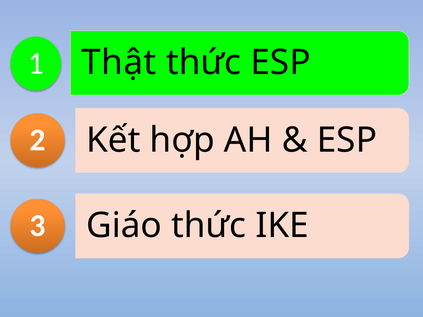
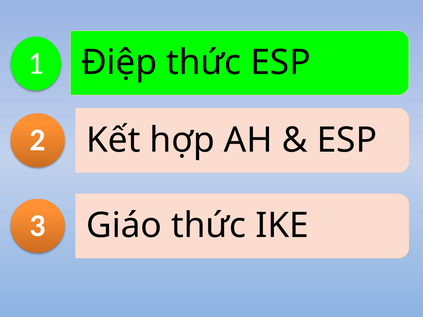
Thật: Thật -> Điệp (119, 63)
